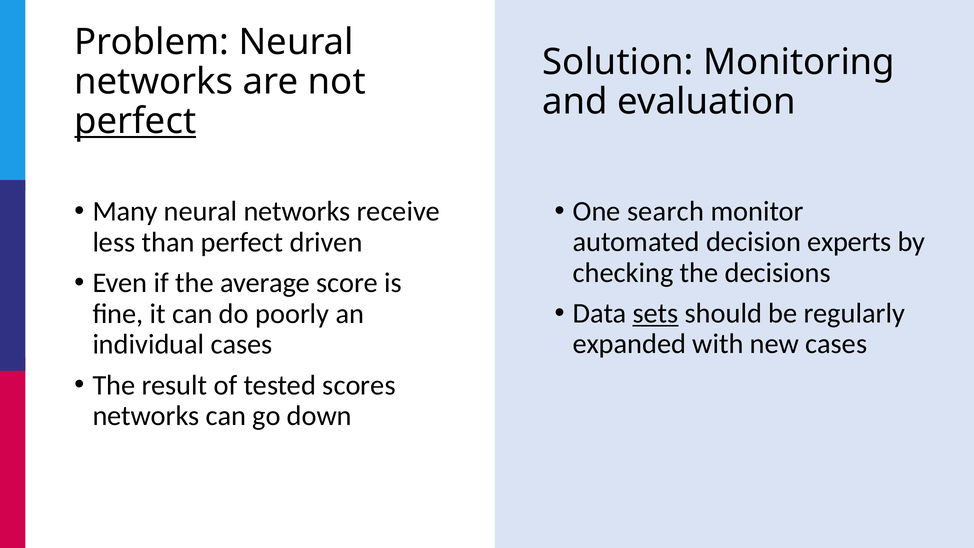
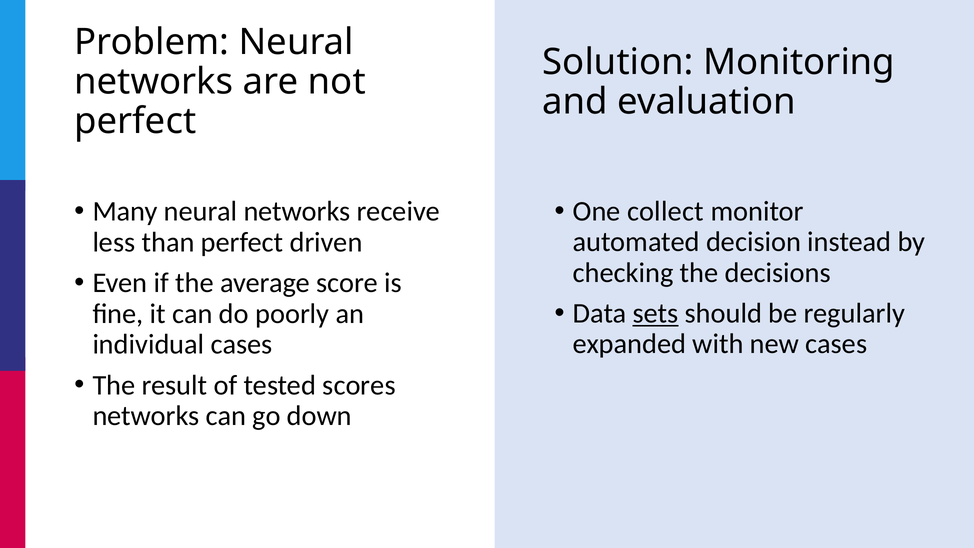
perfect underline: present -> none (135, 121)
search: search -> collect (666, 211)
experts: experts -> instead (849, 242)
